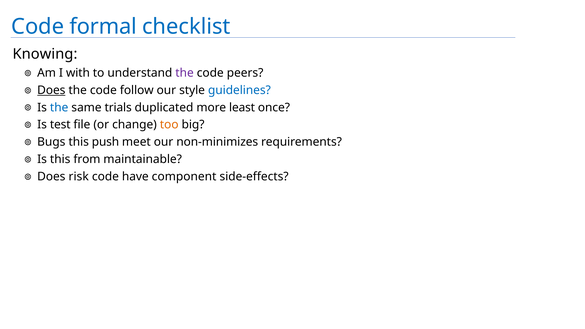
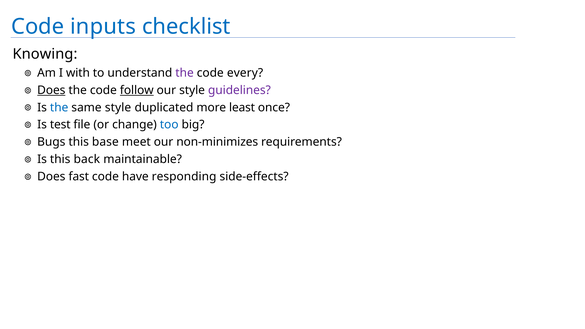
formal: formal -> inputs (103, 27)
peers: peers -> every (245, 73)
follow underline: none -> present (137, 90)
guidelines colour: blue -> purple (239, 90)
same trials: trials -> style (118, 107)
too colour: orange -> blue (169, 125)
push: push -> base (105, 142)
from: from -> back (87, 159)
risk: risk -> fast (79, 177)
component: component -> responding (184, 177)
